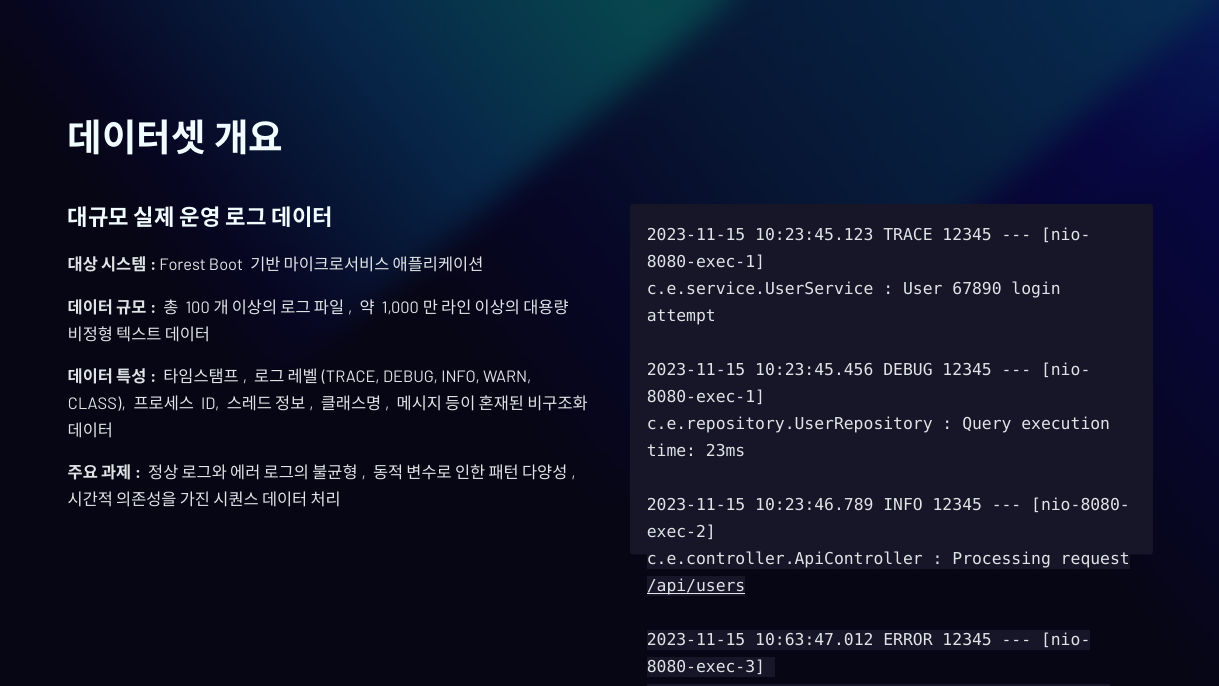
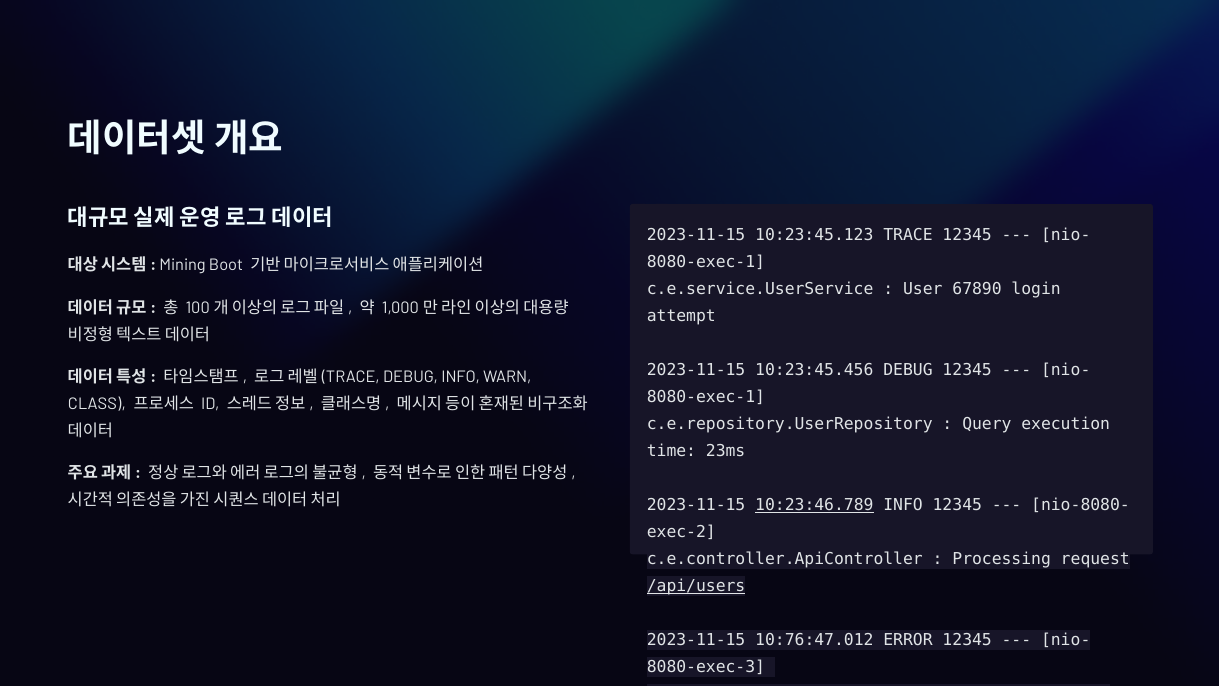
Forest: Forest -> Mining (183, 265)
10:23:46.789 underline: none -> present (814, 505)
10:63:47.012: 10:63:47.012 -> 10:76:47.012 (814, 640)
